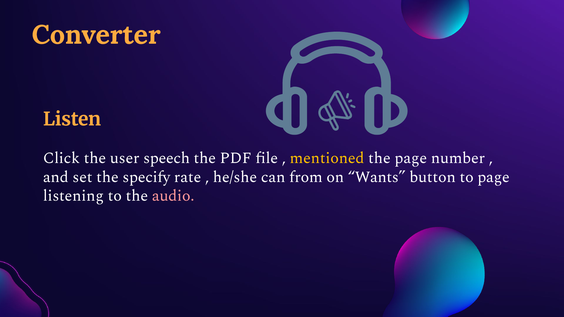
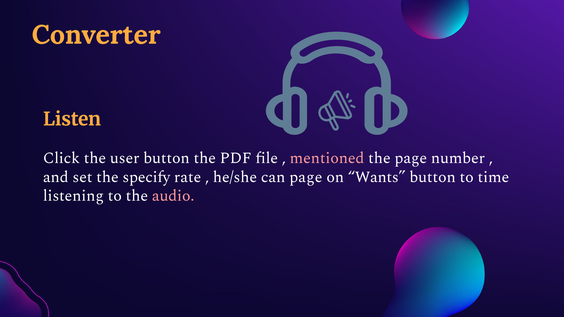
user speech: speech -> button (167, 158)
mentioned colour: yellow -> pink (327, 158)
can from: from -> page (306, 177)
to page: page -> time (493, 177)
